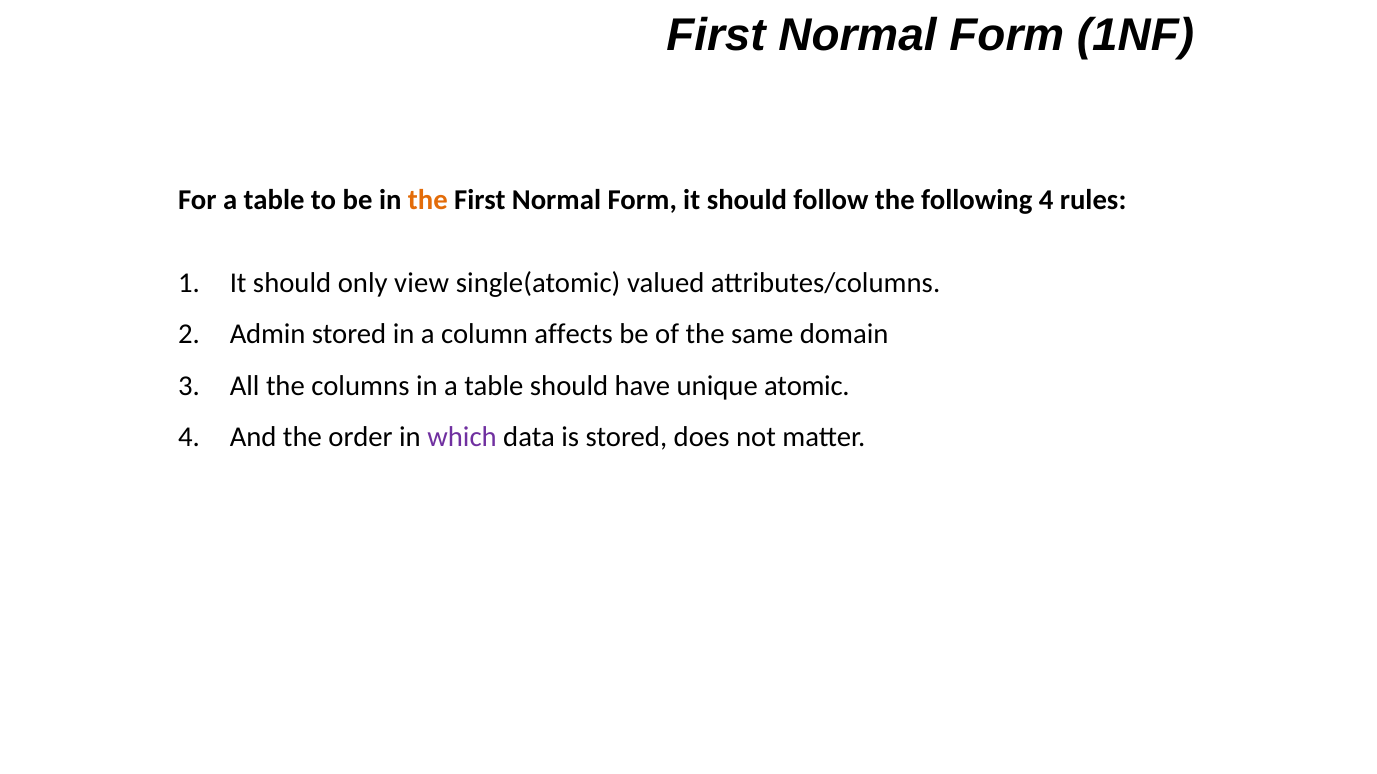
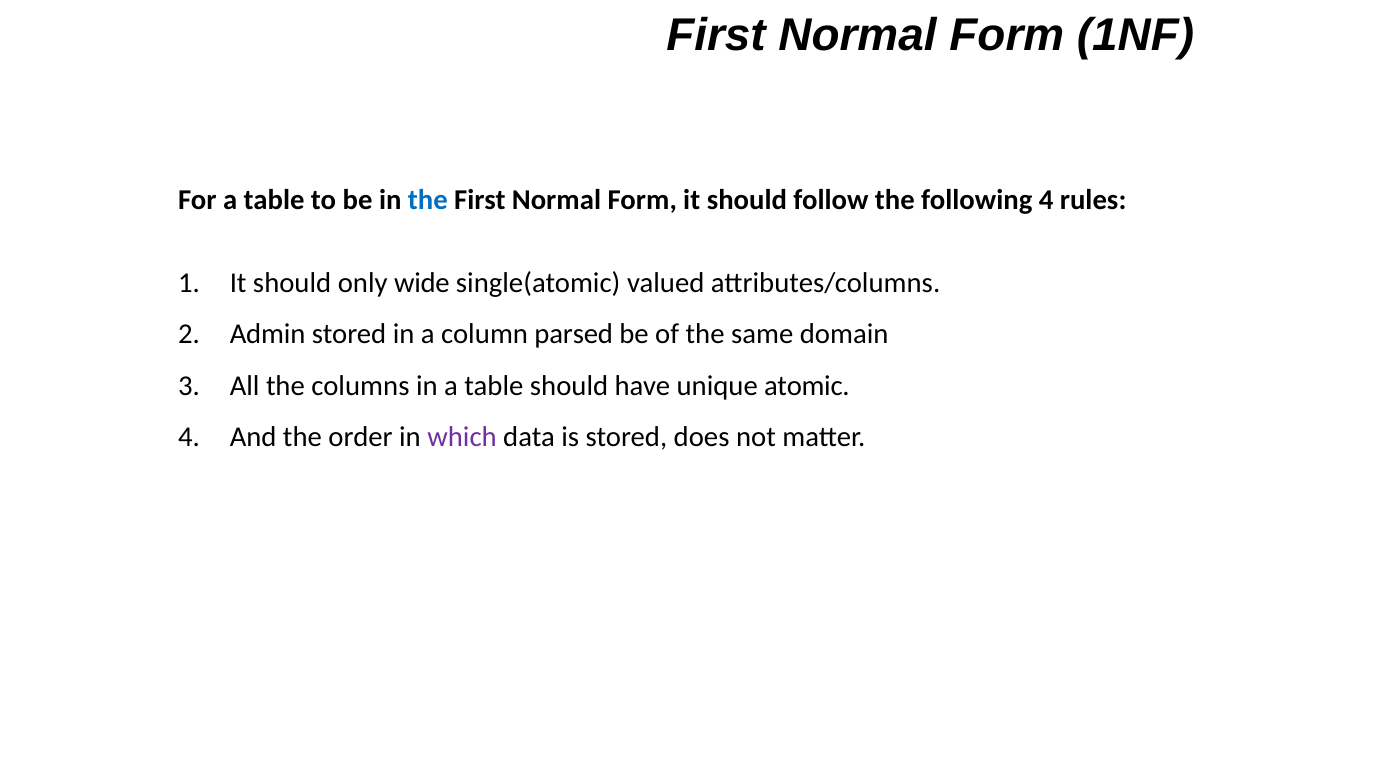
the colour: orange -> blue (428, 200)
view: view -> wide (422, 283)
affects: affects -> parsed (574, 334)
